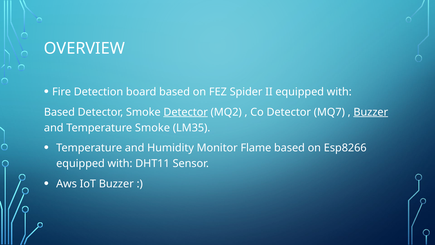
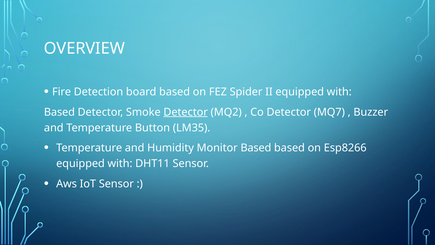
Buzzer underline: present -> none (371, 112)
Temperature Smoke: Smoke -> Button (152, 128)
Monitor Flame: Flame -> Based (256, 148)
IoT Buzzer: Buzzer -> Sensor (116, 184)
